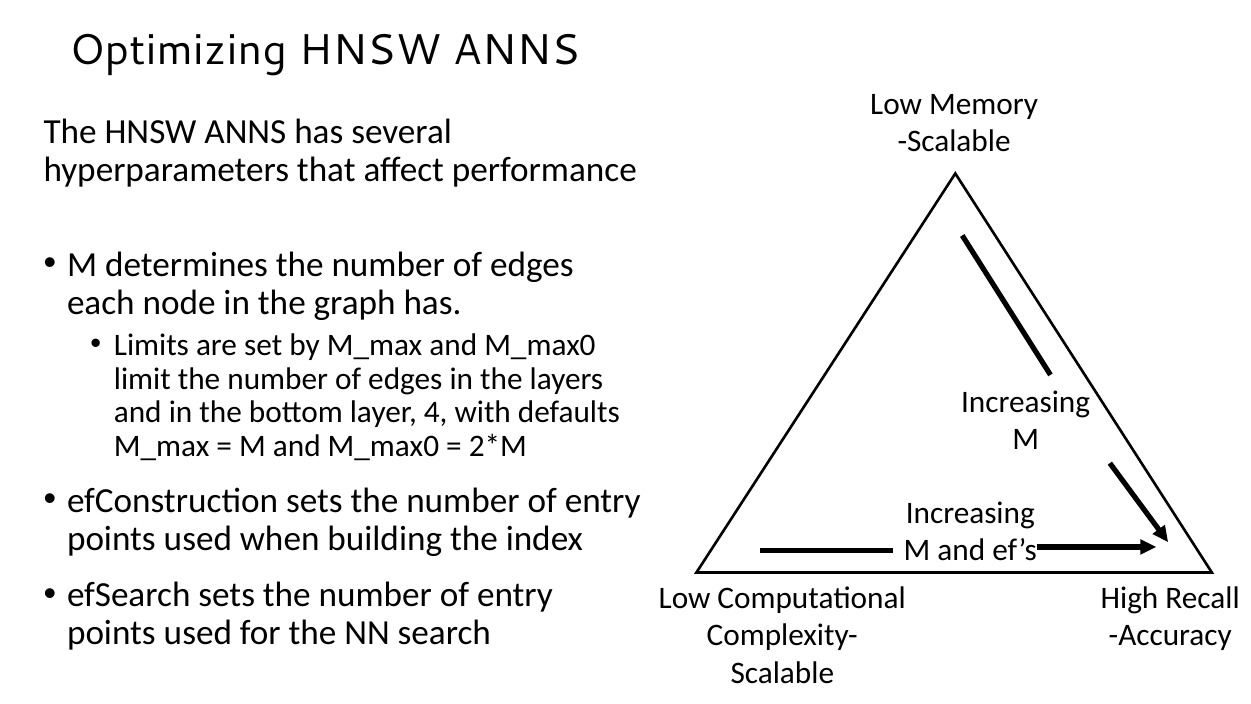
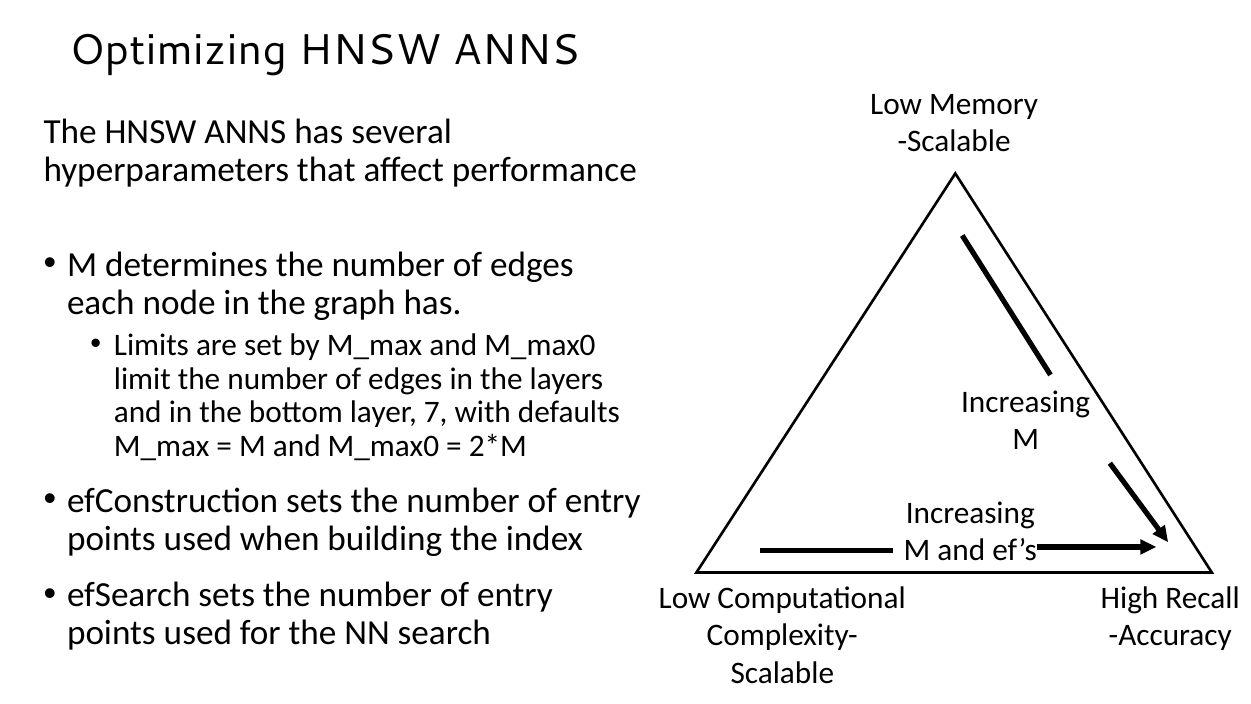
4: 4 -> 7 (436, 412)
